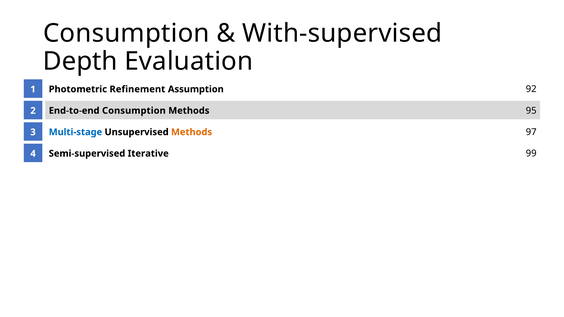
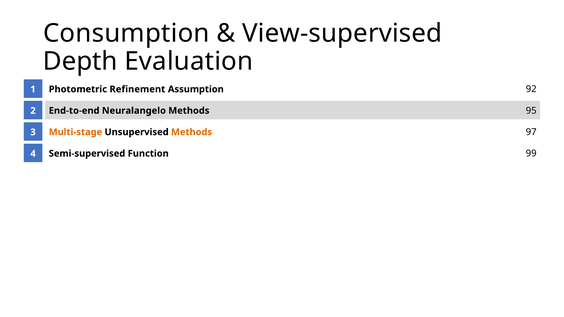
With-supervised: With-supervised -> View-supervised (342, 33)
End-to-end Consumption: Consumption -> Neuralangelo (134, 111)
Multi-stage colour: blue -> orange (75, 132)
Iterative: Iterative -> Function (148, 154)
